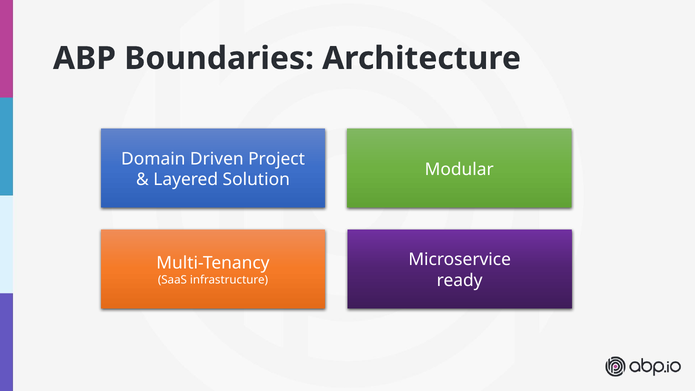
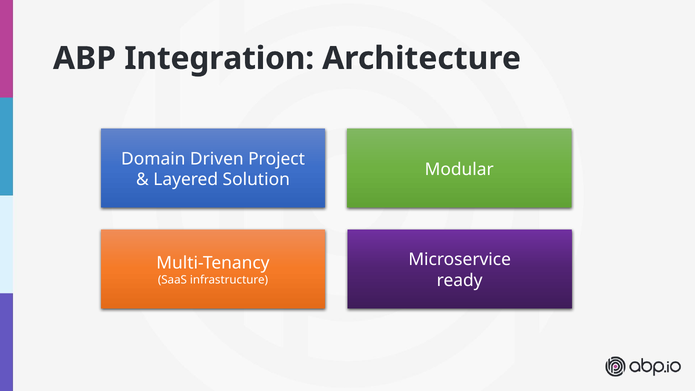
Boundaries: Boundaries -> Integration (219, 58)
